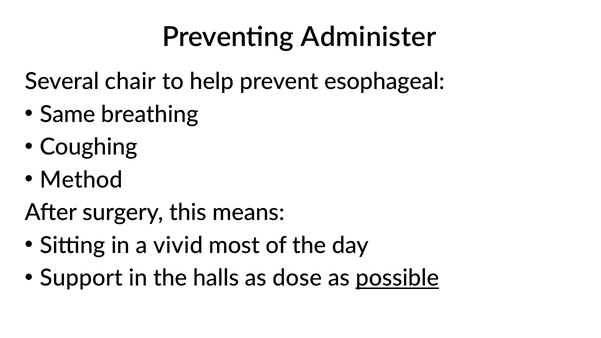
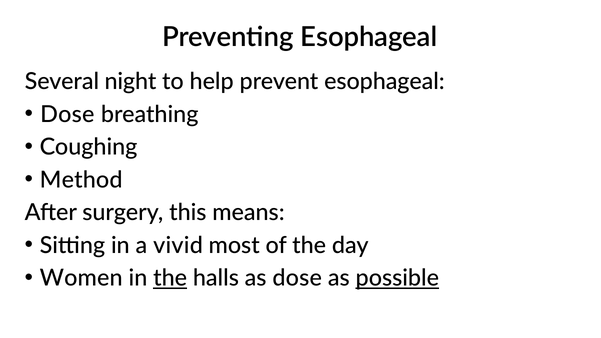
Preventing Administer: Administer -> Esophageal (369, 37)
chair: chair -> night (130, 82)
Same: Same -> Dose (67, 115)
Support: Support -> Women (81, 278)
the underline: none -> present (170, 278)
